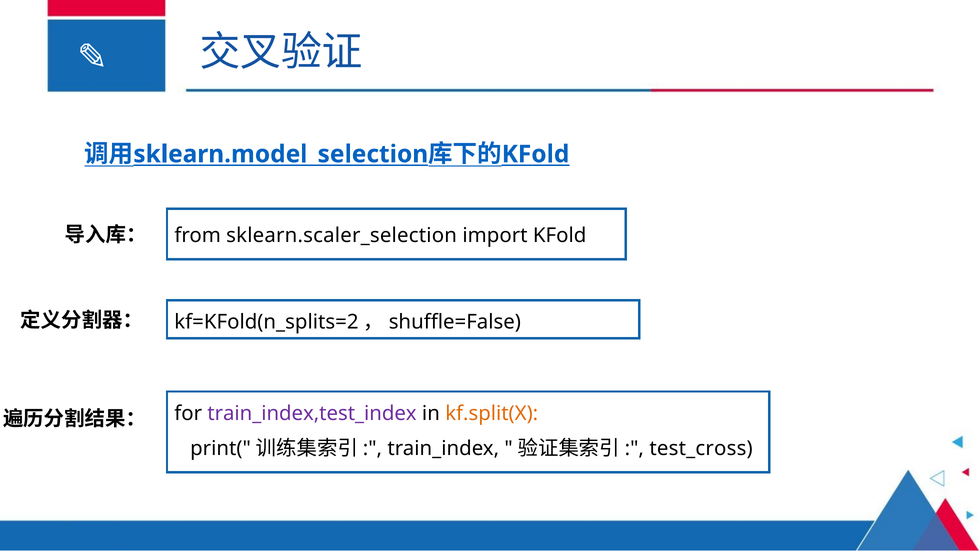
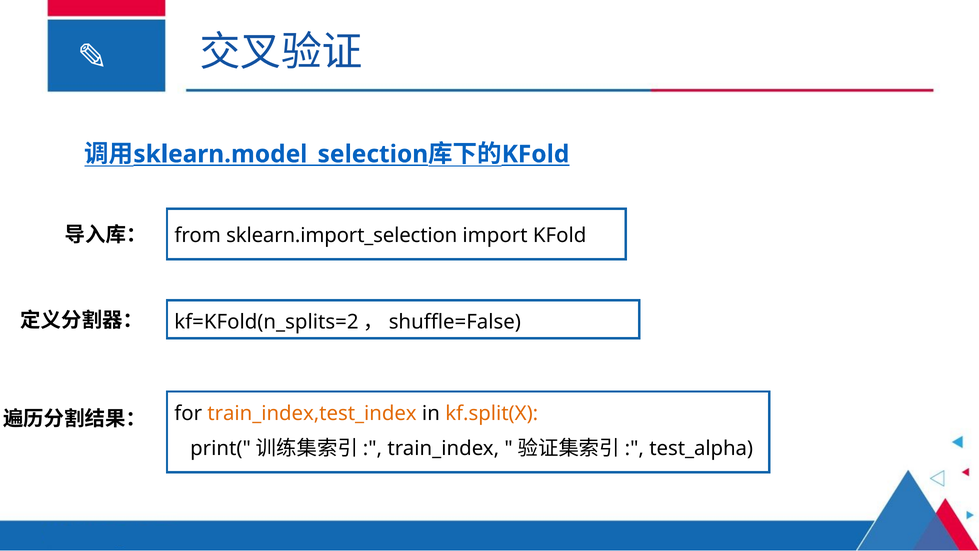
sklearn.scaler_selection: sklearn.scaler_selection -> sklearn.import_selection (342, 235)
train_index,test_index colour: purple -> orange (312, 413)
test_cross: test_cross -> test_alpha (701, 448)
